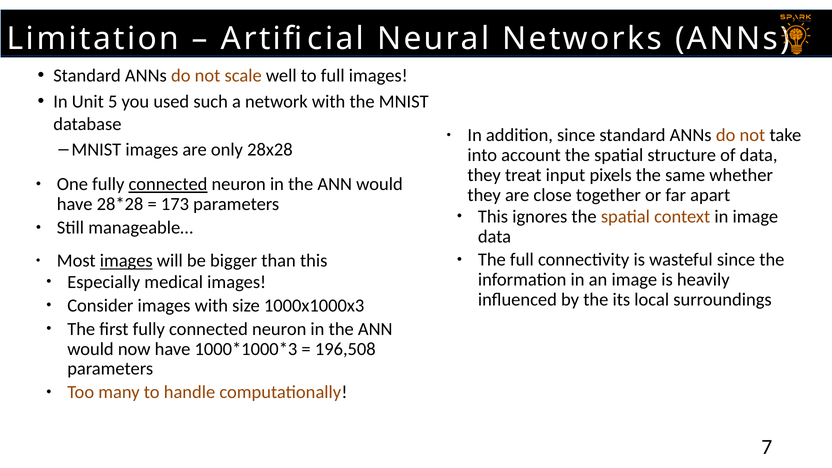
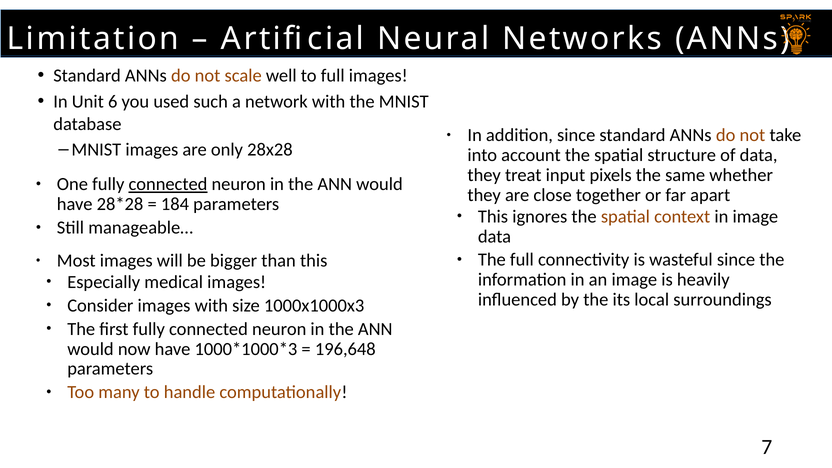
5: 5 -> 6 (113, 102)
173: 173 -> 184 (175, 204)
images underline: present -> none (126, 261)
196,508: 196,508 -> 196,648 (345, 349)
